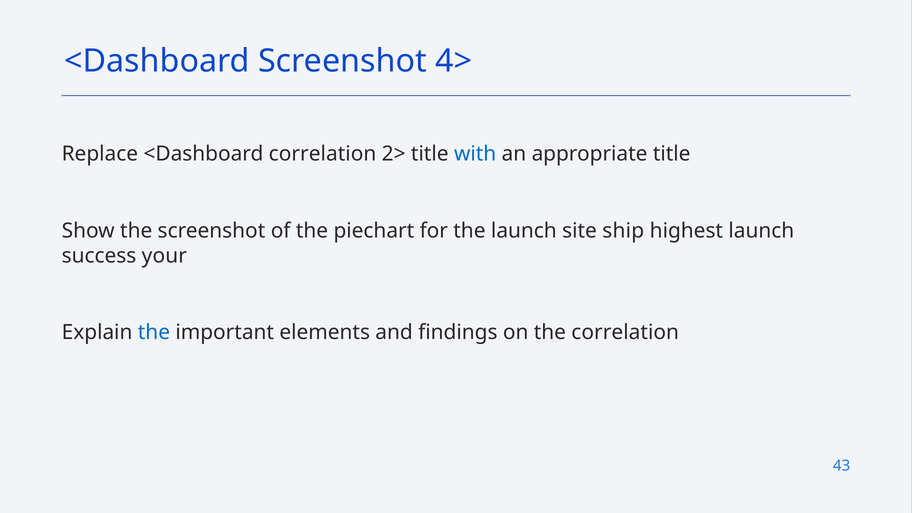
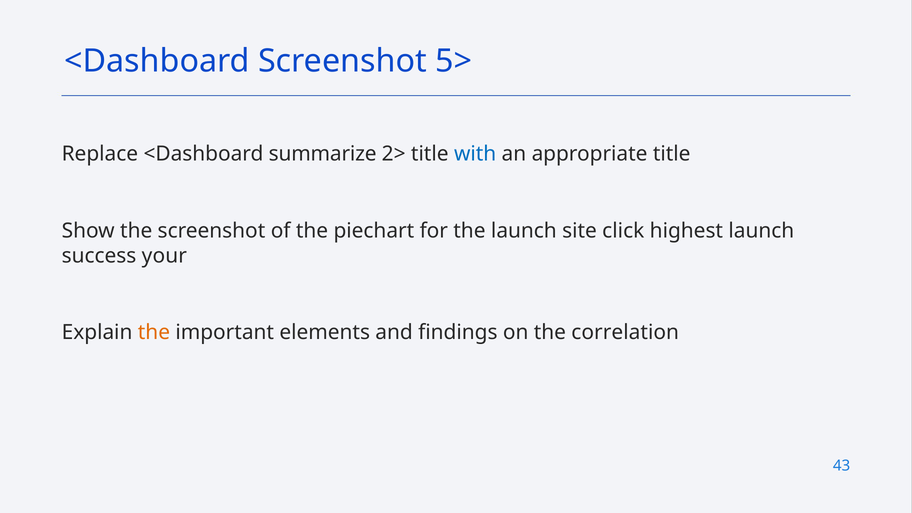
4>: 4> -> 5> (454, 61)
<Dashboard correlation: correlation -> summarize (323, 154)
ship: ship -> click (623, 231)
the colour: blue -> orange (154, 332)
